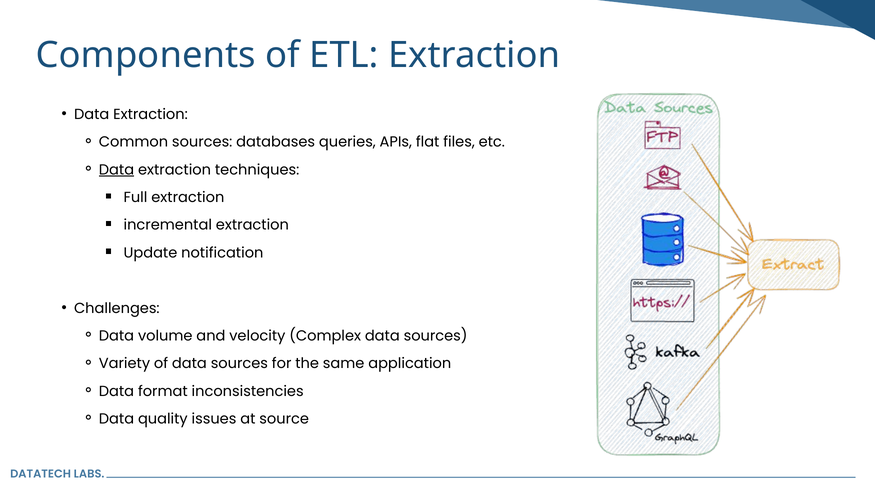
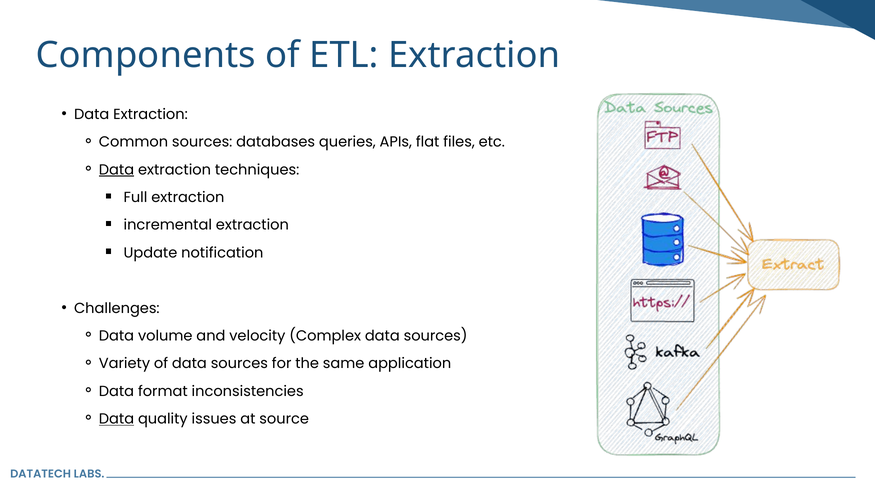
Data underline: none -> present (116, 419)
